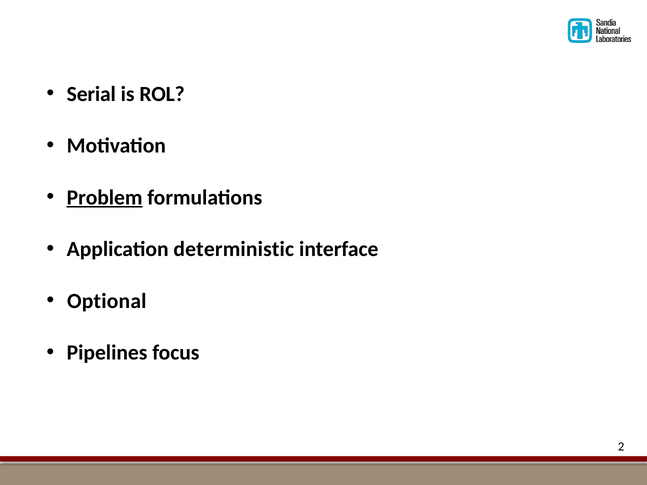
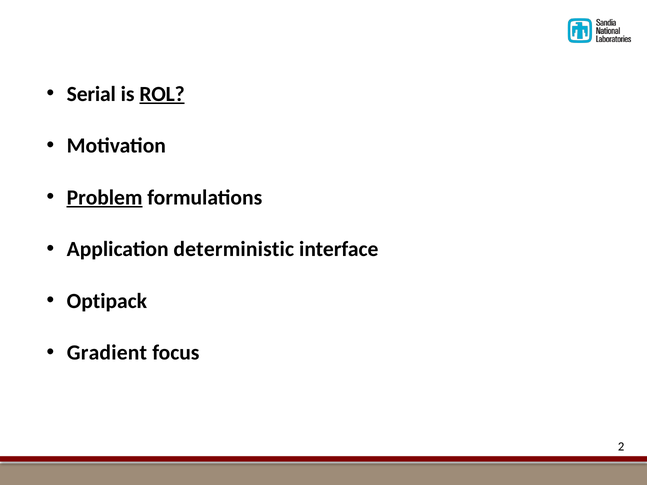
ROL underline: none -> present (162, 94)
Optional: Optional -> Optipack (107, 301)
Pipelines: Pipelines -> Gradient (107, 353)
